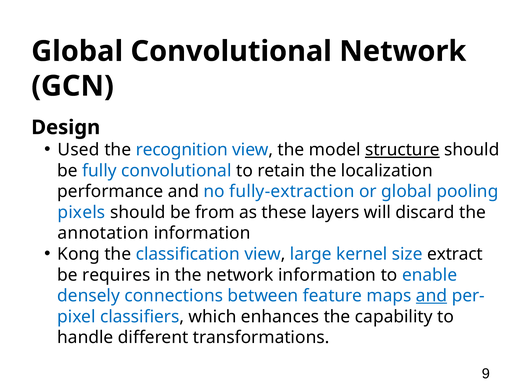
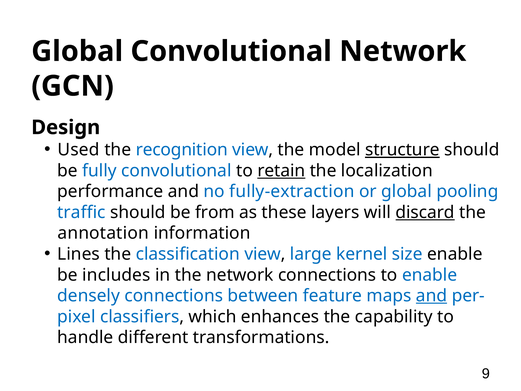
retain underline: none -> present (281, 171)
pixels: pixels -> traffic (81, 212)
discard underline: none -> present (425, 212)
Kong: Kong -> Lines (79, 254)
size extract: extract -> enable (455, 254)
requires: requires -> includes (116, 275)
network information: information -> connections (327, 275)
